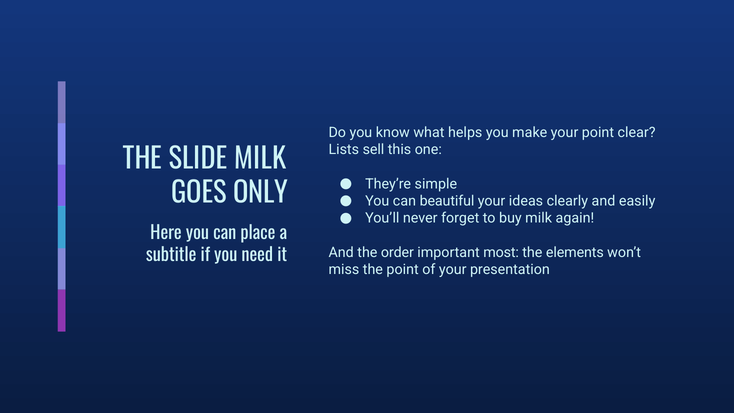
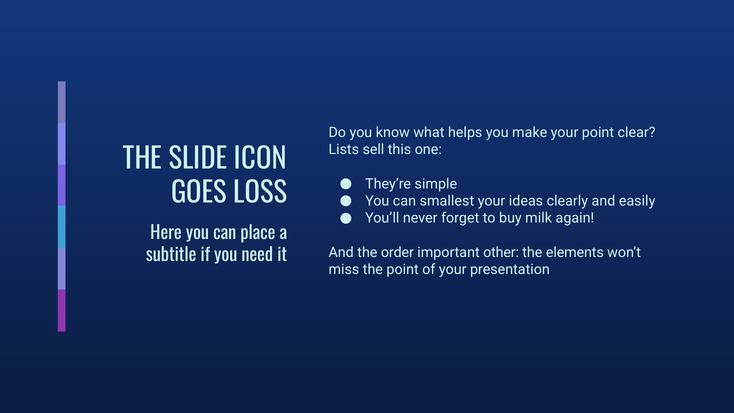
SLIDE MILK: MILK -> ICON (260, 159)
ONLY: ONLY -> LOSS (260, 193)
beautiful: beautiful -> smallest (447, 201)
most: most -> other (501, 252)
